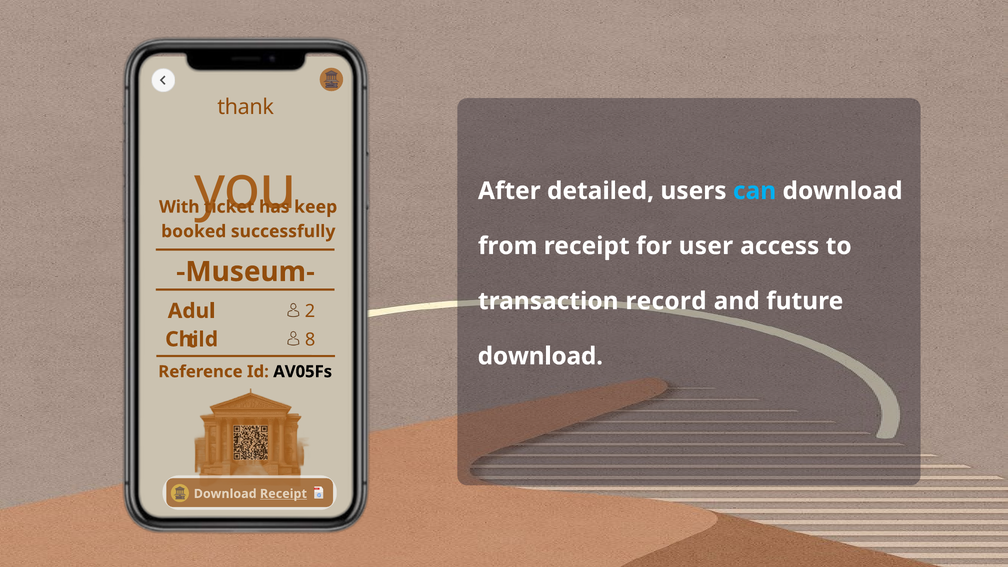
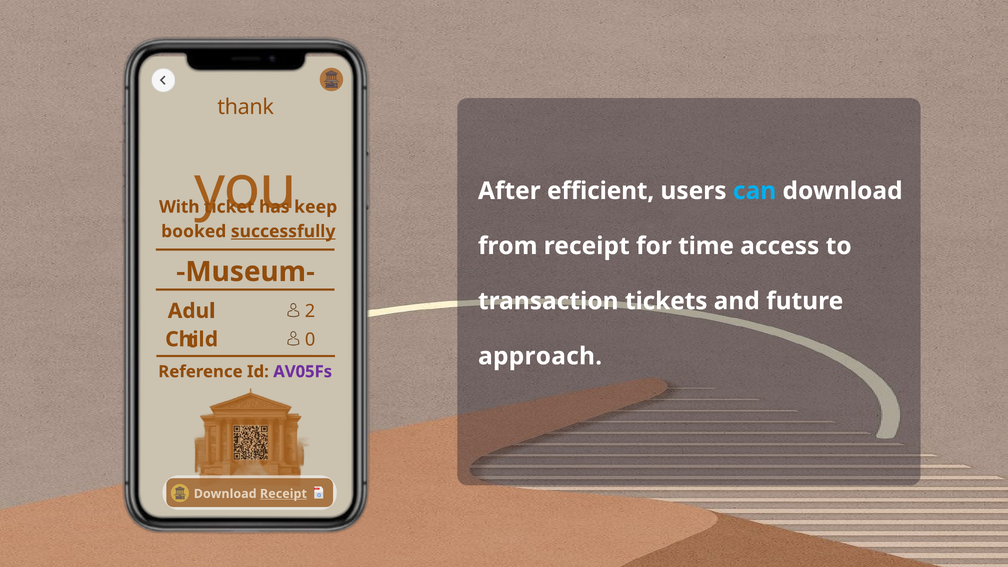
detailed: detailed -> efficient (601, 191)
successfully underline: none -> present (283, 231)
user: user -> time (706, 246)
record: record -> tickets (666, 301)
8: 8 -> 0 (310, 340)
download: download -> approach (540, 356)
AV05Fs colour: black -> purple (303, 372)
